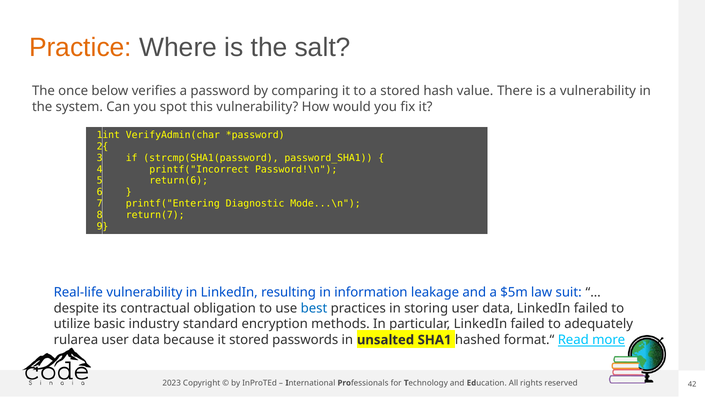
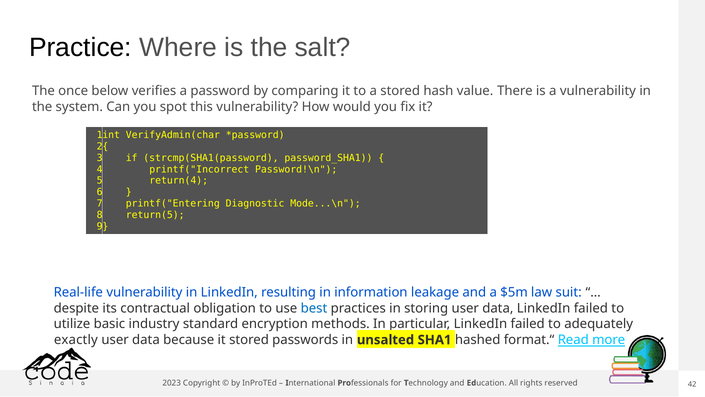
Practice colour: orange -> black (80, 47)
return(6: return(6 -> return(4 (179, 181)
return(7: return(7 -> return(5 (155, 215)
rularea: rularea -> exactly (76, 340)
